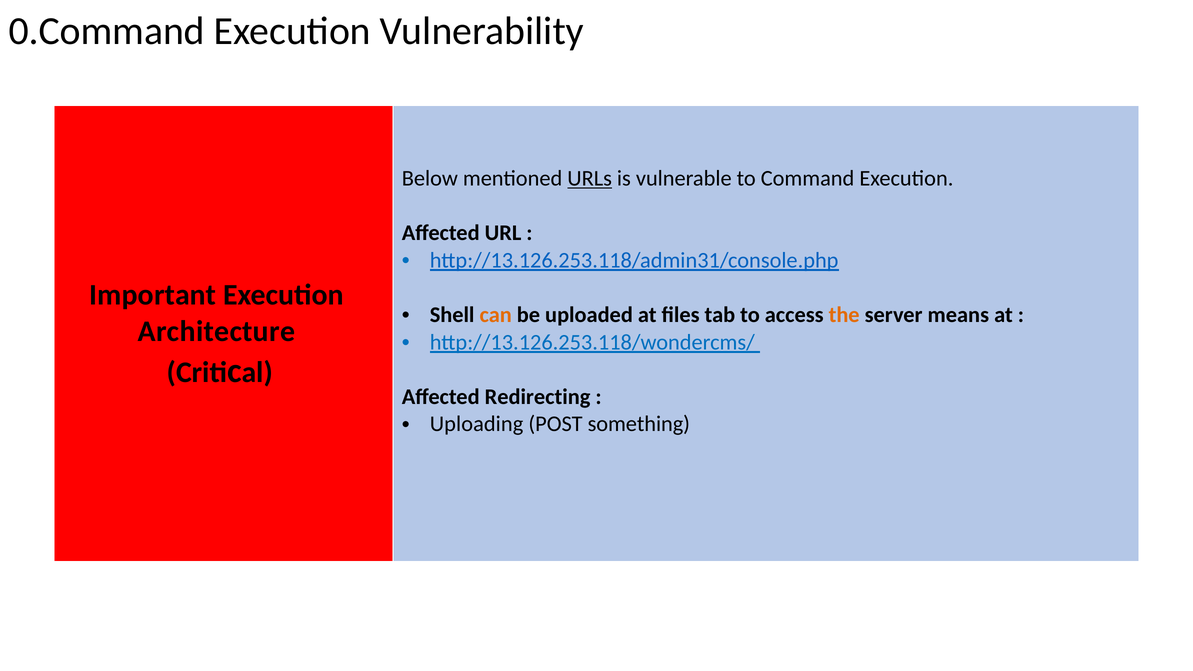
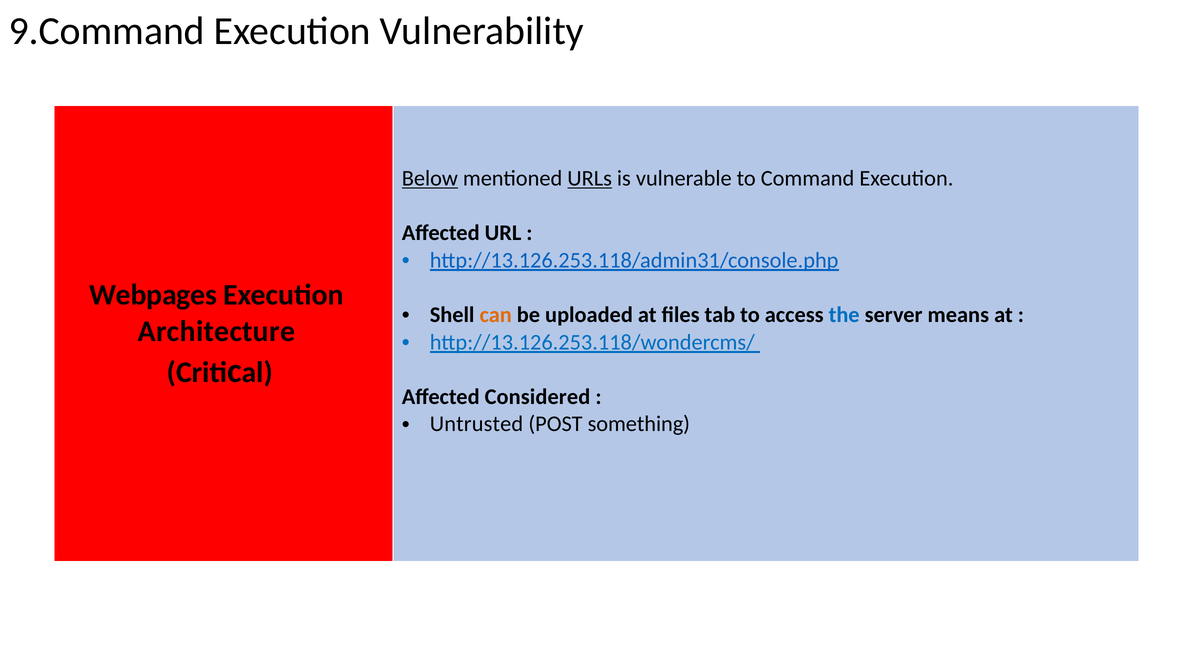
0.Command: 0.Command -> 9.Command (107, 31)
Below underline: none -> present (430, 178)
Important: Important -> Webpages (153, 295)
the colour: orange -> blue (844, 315)
Redirecting: Redirecting -> Considered (537, 397)
Uploading: Uploading -> Untrusted (477, 424)
